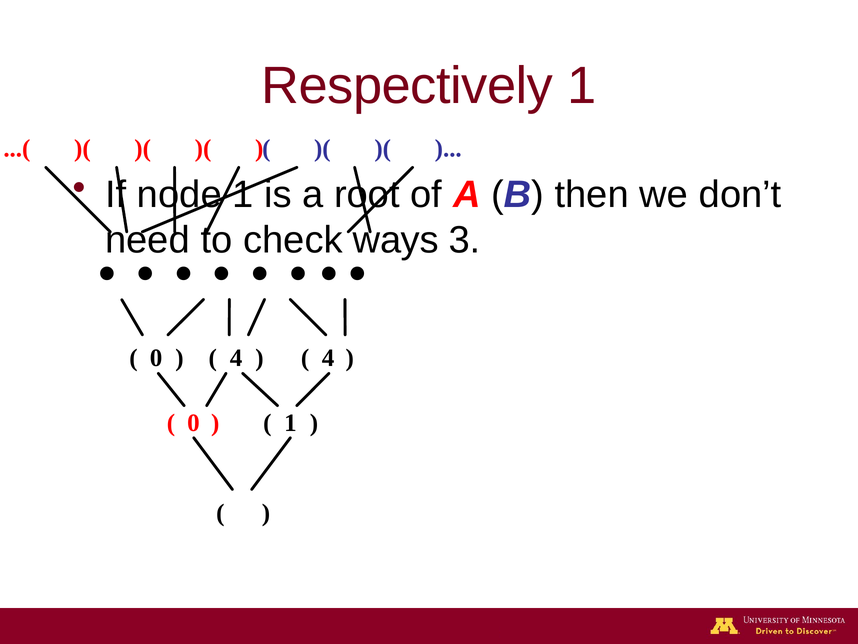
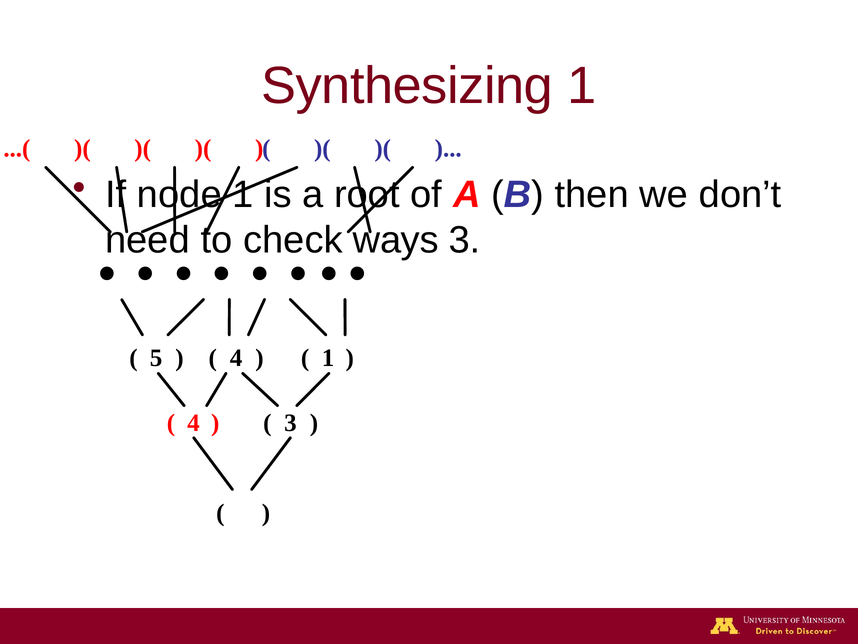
Respectively: Respectively -> Synthesizing (407, 86)
0: 0 -> 5 (156, 358)
4: 4 -> 1 (328, 358)
0: 0 -> 4 (193, 423)
1: 1 -> 3 (290, 423)
